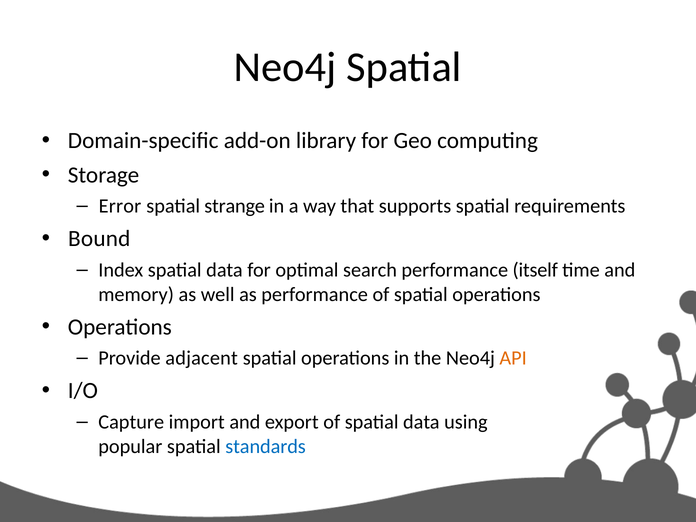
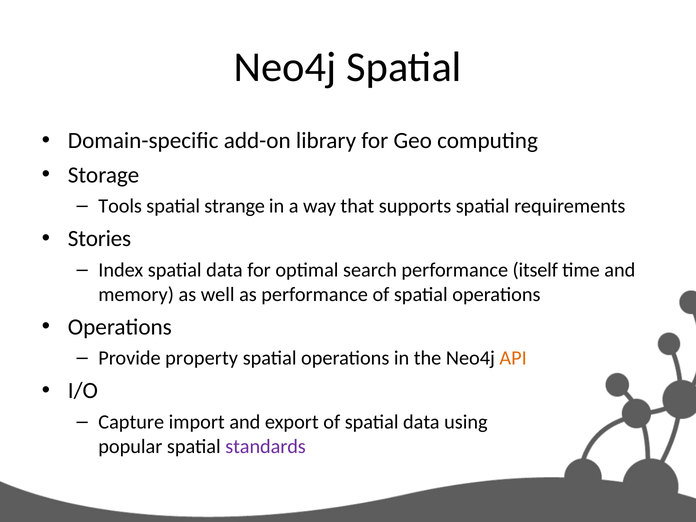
Error: Error -> Tools (120, 206)
Bound: Bound -> Stories (99, 239)
adjacent: adjacent -> property (202, 358)
standards colour: blue -> purple (266, 446)
